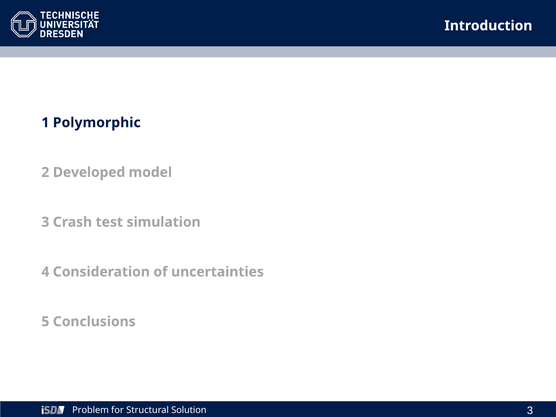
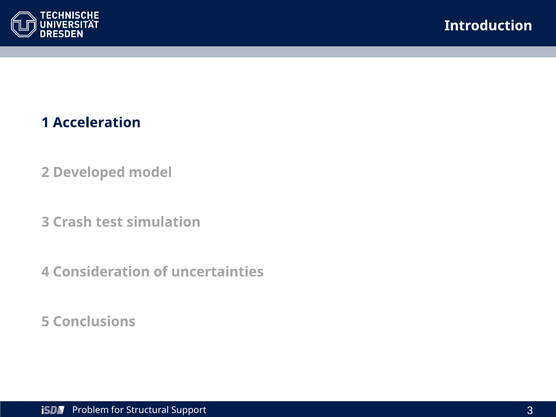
Polymorphic: Polymorphic -> Acceleration (97, 123)
Solution: Solution -> Support (189, 410)
